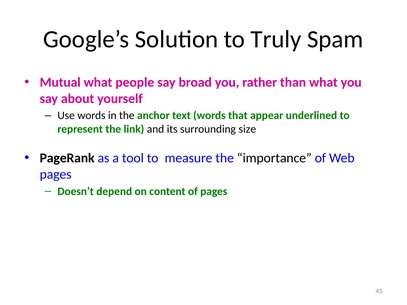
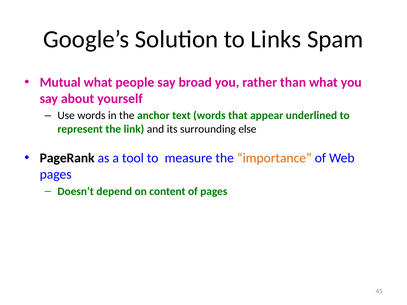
Truly: Truly -> Links (276, 39)
size: size -> else (247, 129)
importance colour: black -> orange (274, 158)
